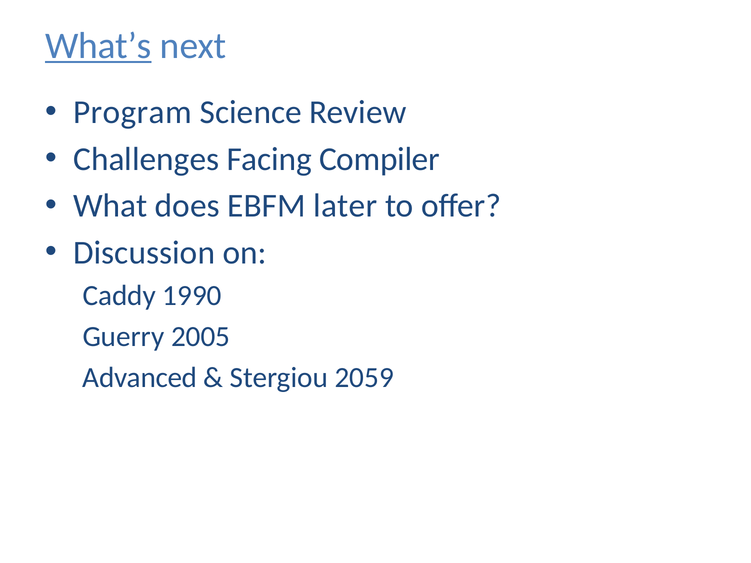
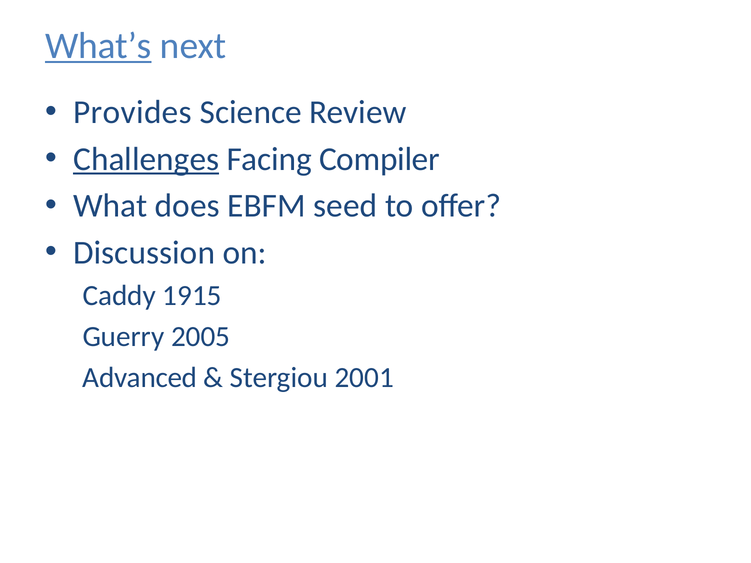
Program: Program -> Provides (133, 113)
Challenges underline: none -> present (146, 159)
later: later -> seed (345, 206)
1990: 1990 -> 1915 (192, 296)
2059: 2059 -> 2001 (364, 378)
